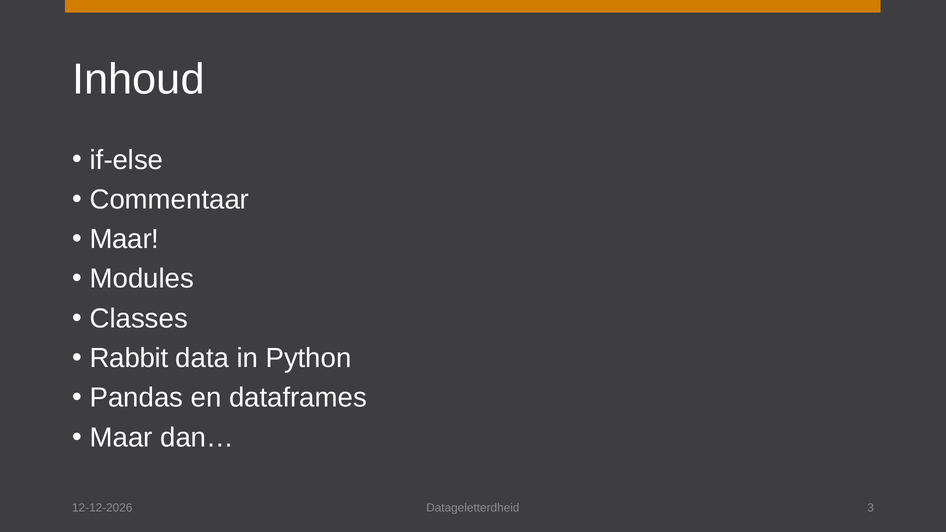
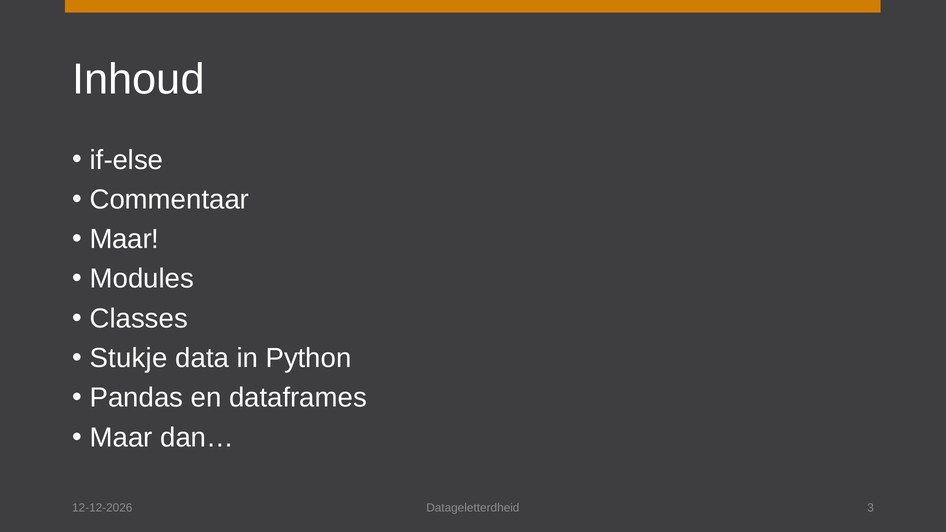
Rabbit: Rabbit -> Stukje (129, 358)
